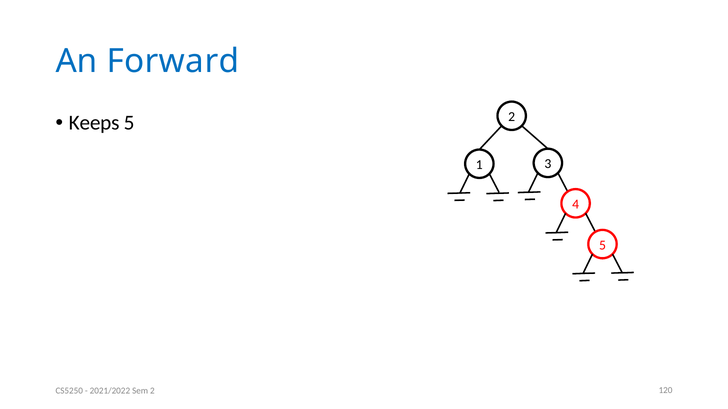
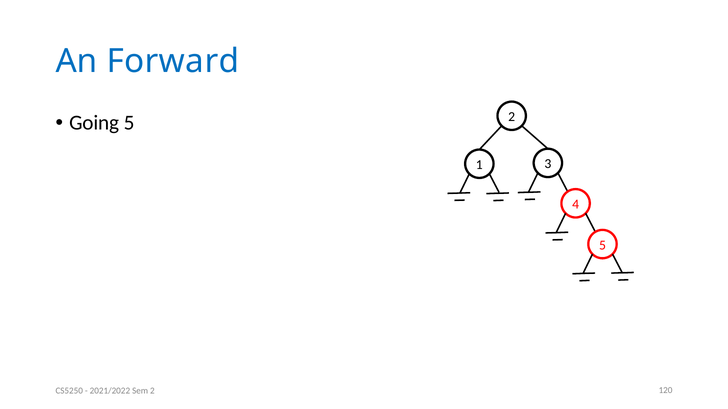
Keeps: Keeps -> Going (94, 123)
